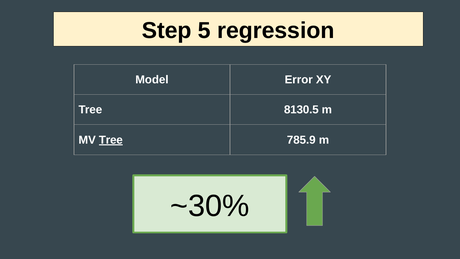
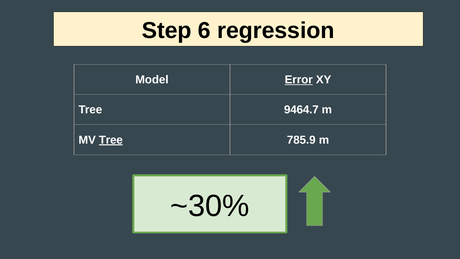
5: 5 -> 6 (204, 31)
Error underline: none -> present (299, 80)
8130.5: 8130.5 -> 9464.7 (301, 110)
